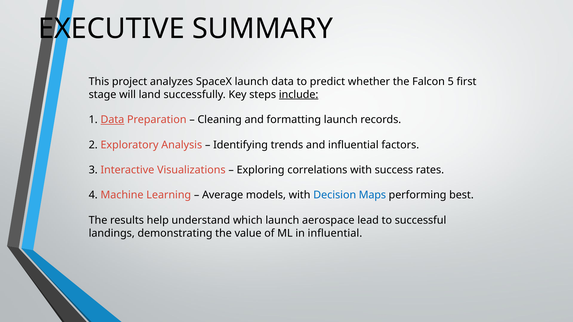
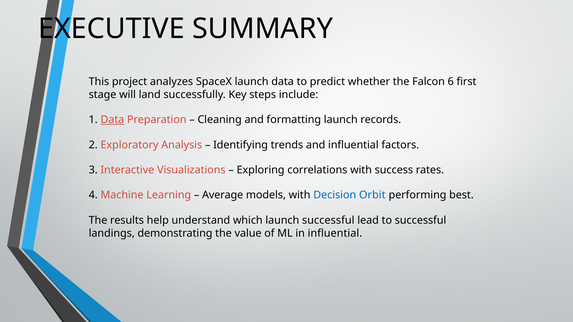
5: 5 -> 6 (451, 82)
include underline: present -> none (299, 95)
Maps: Maps -> Orbit (372, 195)
launch aerospace: aerospace -> successful (328, 220)
